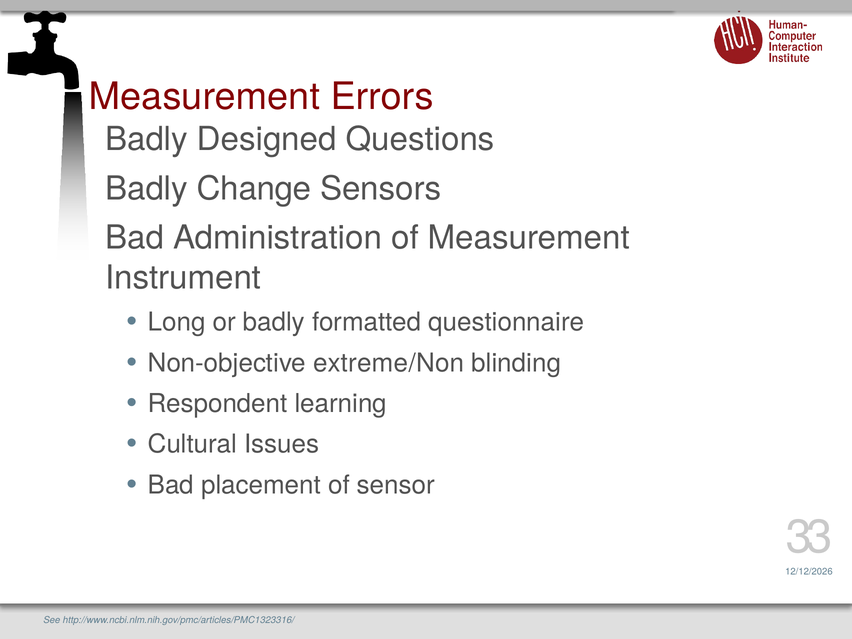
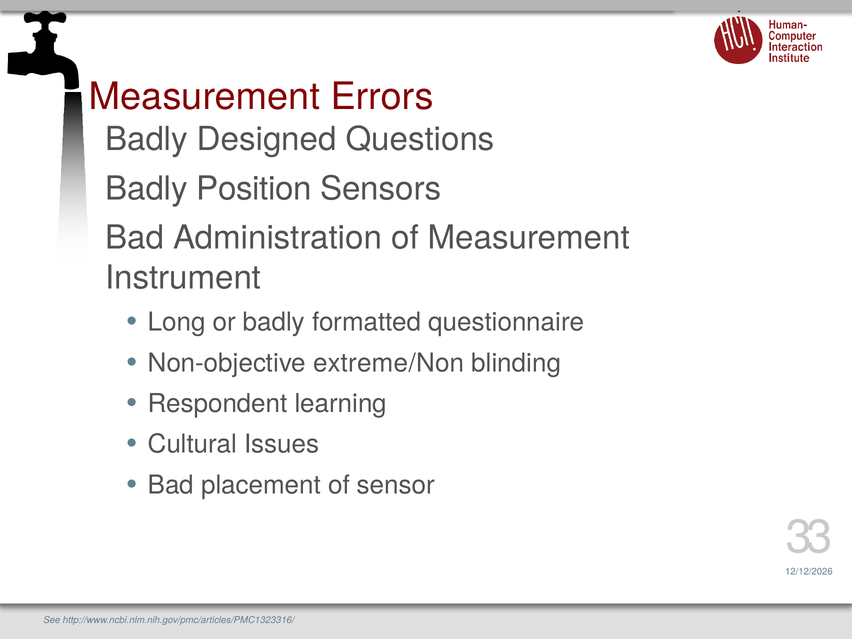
Change: Change -> Position (254, 189)
